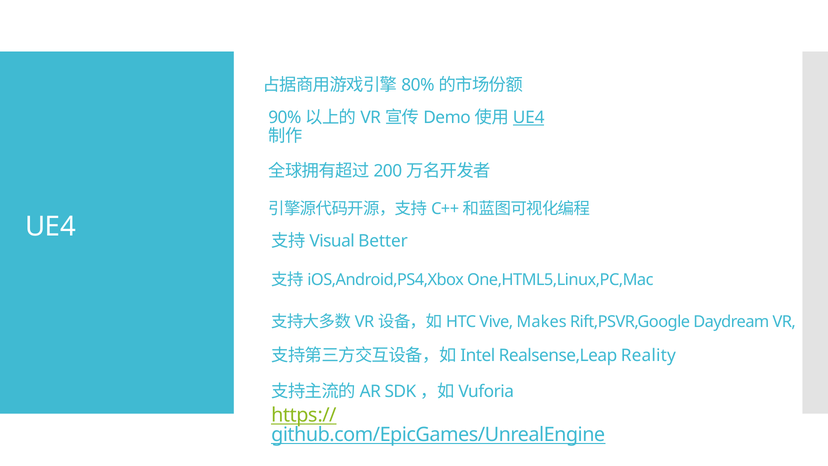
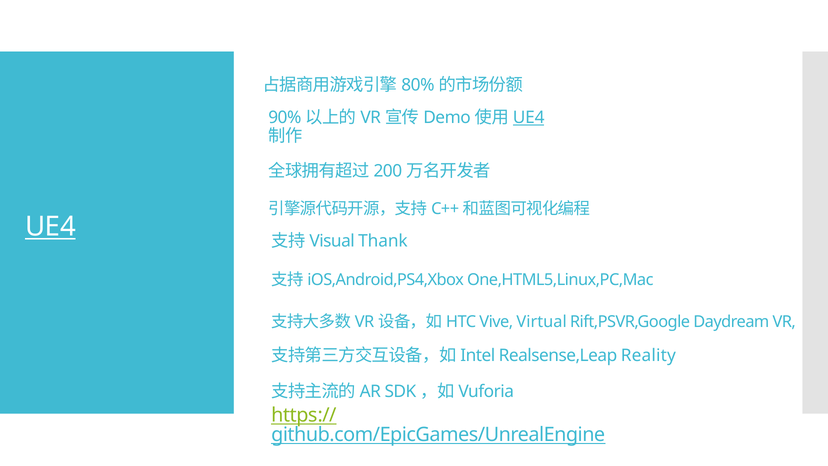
UE4 underline: none -> present (50, 227)
Better: Better -> Thank (383, 241)
Makes: Makes -> Virtual (542, 321)
